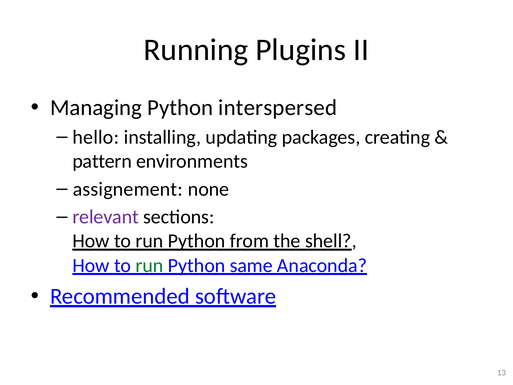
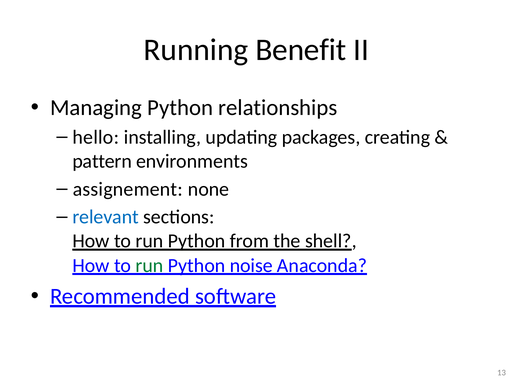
Plugins: Plugins -> Benefit (301, 50)
interspersed: interspersed -> relationships (278, 108)
relevant colour: purple -> blue (106, 217)
same: same -> noise (251, 265)
